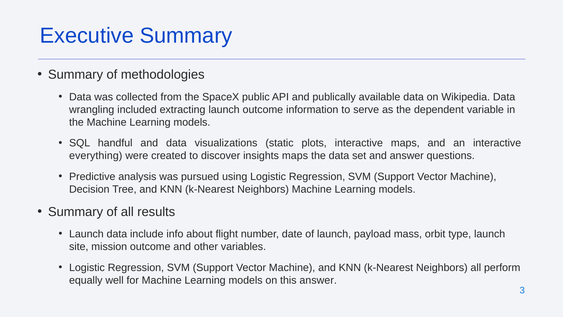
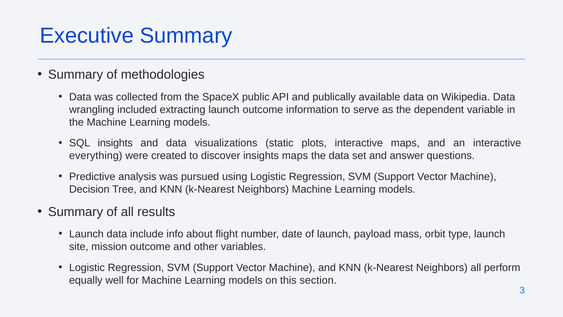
SQL handful: handful -> insights (115, 143)
this answer: answer -> section (318, 280)
